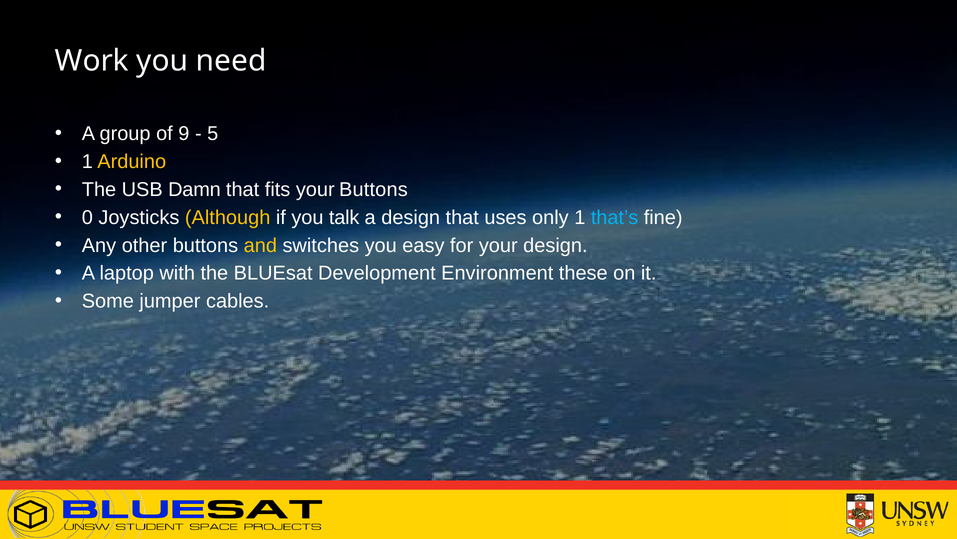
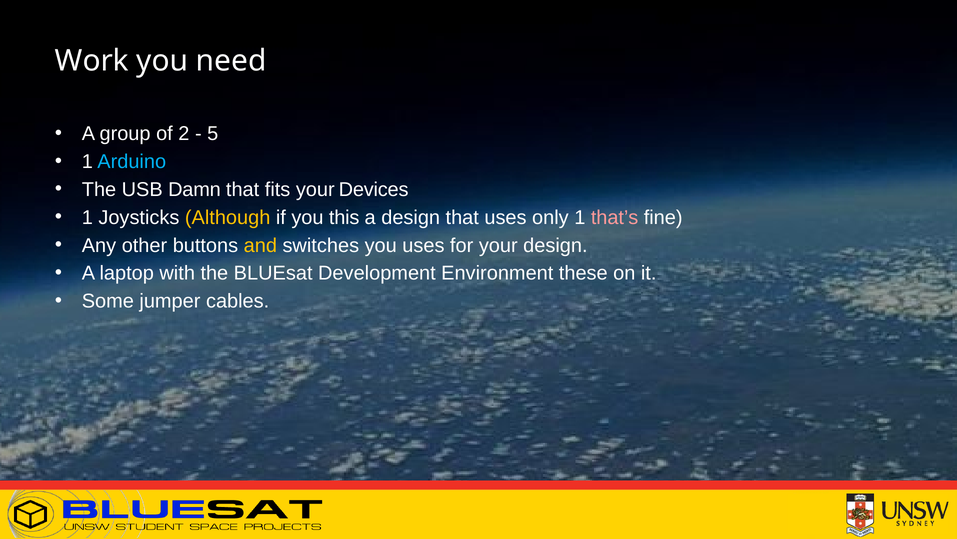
9: 9 -> 2 (184, 133)
Arduino colour: yellow -> light blue (132, 161)
your Buttons: Buttons -> Devices (374, 189)
0: 0 -> 1 (87, 217)
talk: talk -> this (344, 217)
that’s colour: light blue -> pink (615, 217)
you easy: easy -> uses (423, 245)
